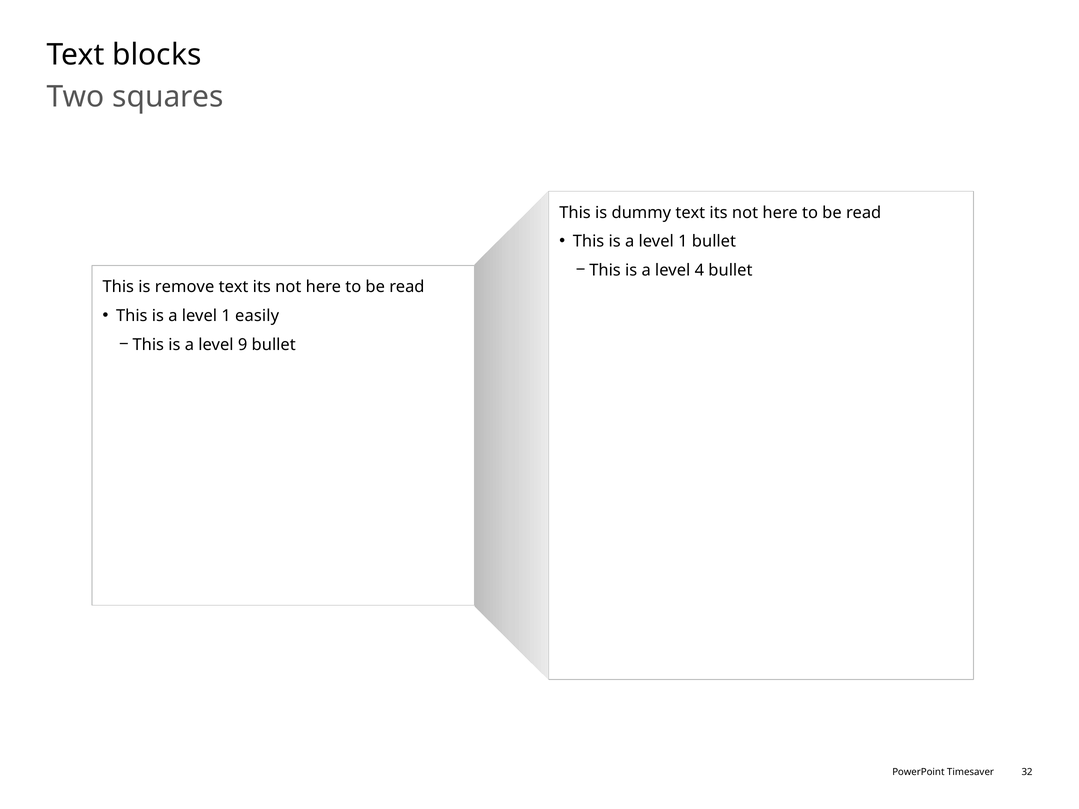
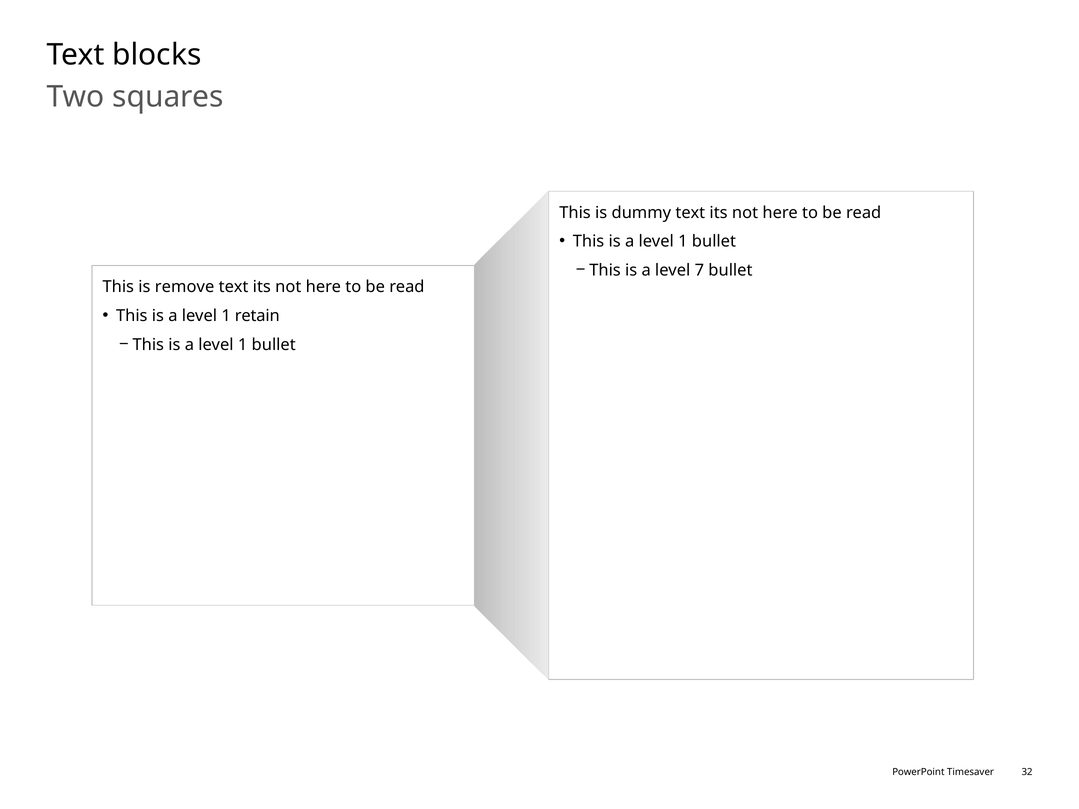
4: 4 -> 7 (699, 270)
easily: easily -> retain (257, 316)
9: 9 -> 1 (243, 345)
